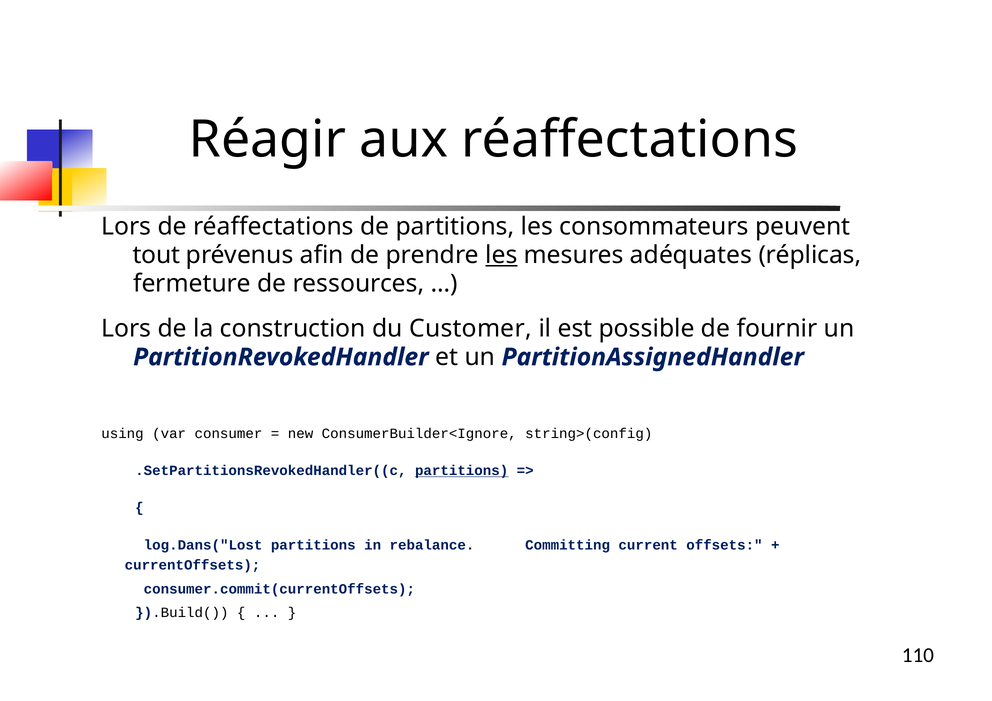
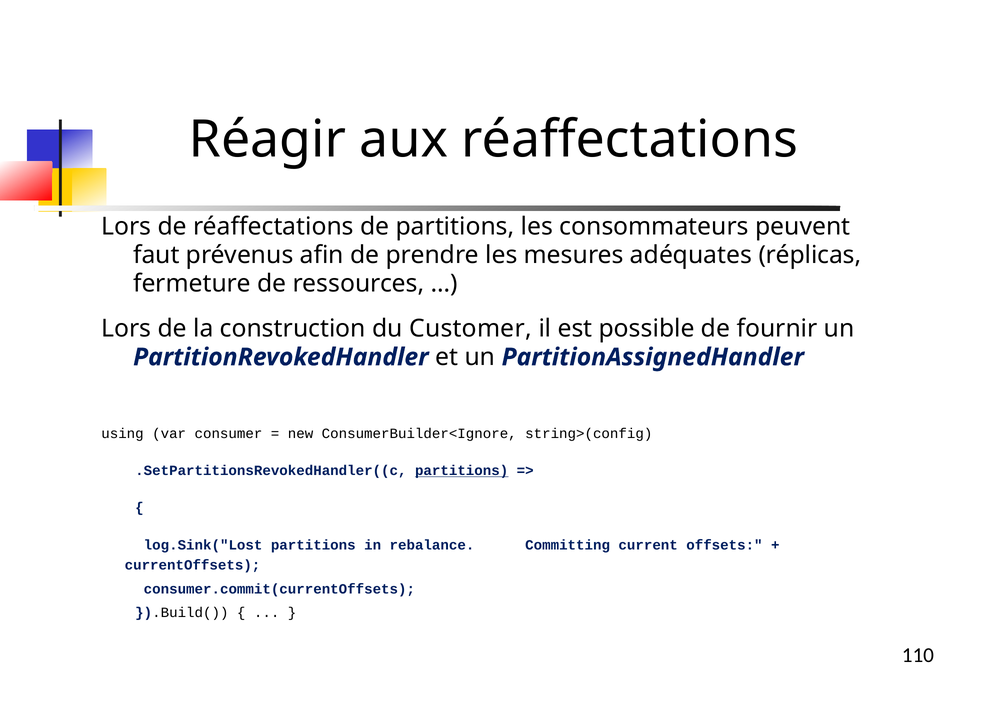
tout: tout -> faut (156, 255)
les underline: present -> none (501, 255)
log.Dans("Lost: log.Dans("Lost -> log.Sink("Lost (203, 545)
